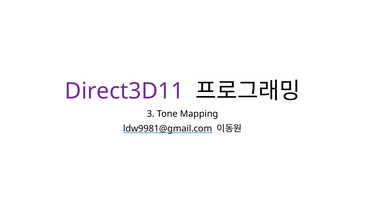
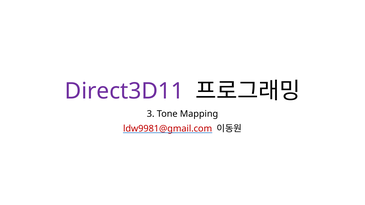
ldw9981@gmail.com colour: black -> red (168, 129)
